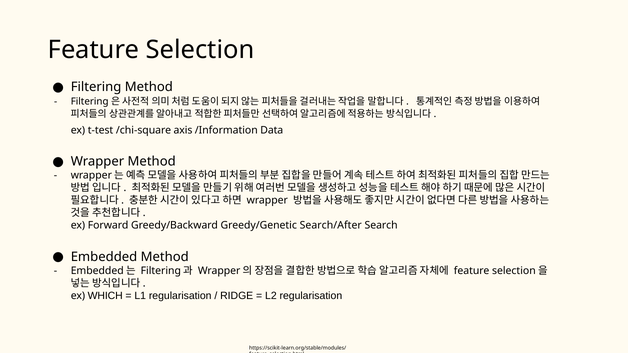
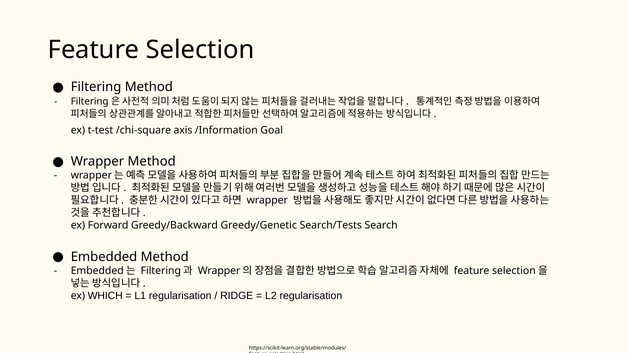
Data: Data -> Goal (272, 130)
Search/After: Search/After -> Search/Tests (331, 226)
